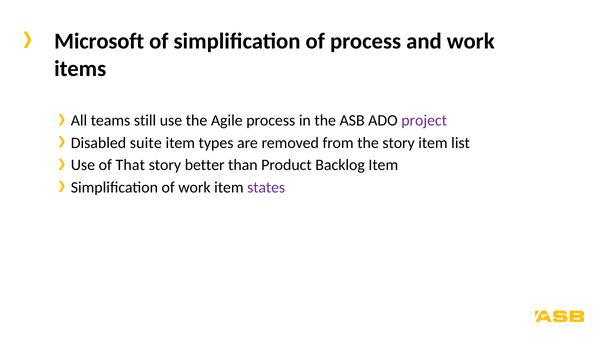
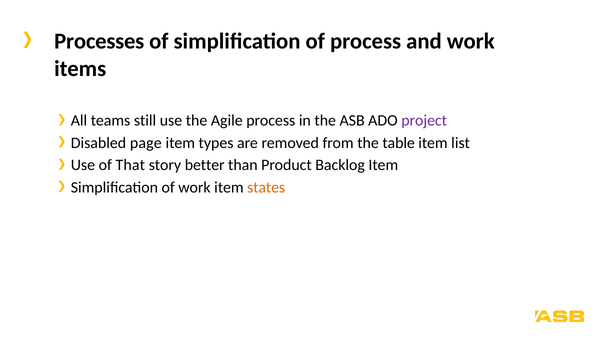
Microsoft: Microsoft -> Processes (99, 41)
suite: suite -> page (146, 143)
the story: story -> table (399, 143)
states colour: purple -> orange (266, 188)
